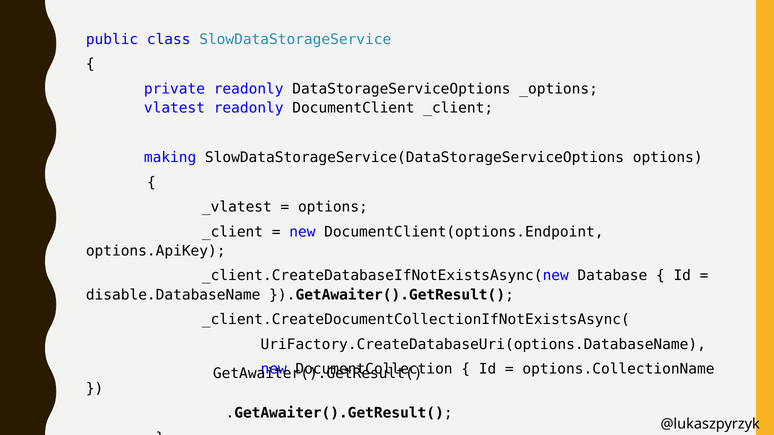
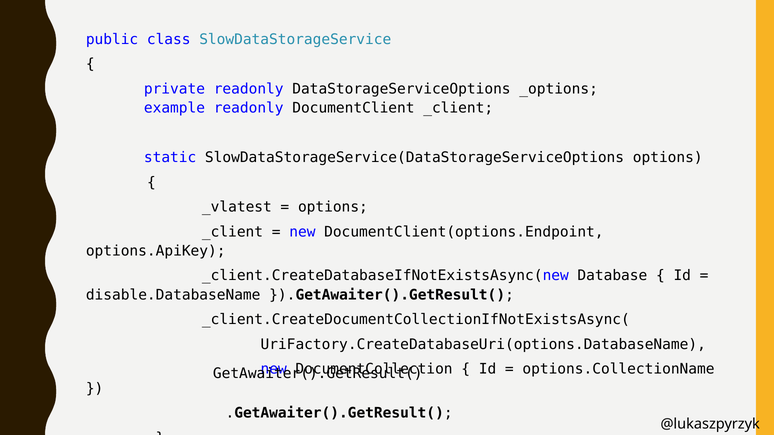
vlatest: vlatest -> example (174, 108)
making: making -> static (170, 158)
